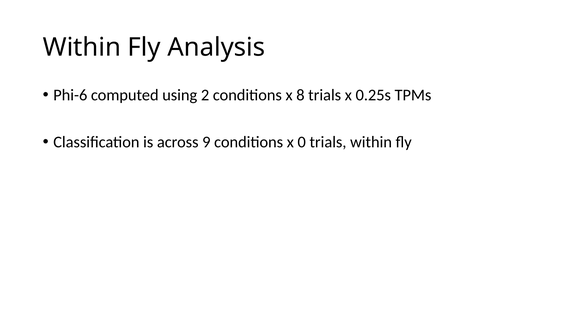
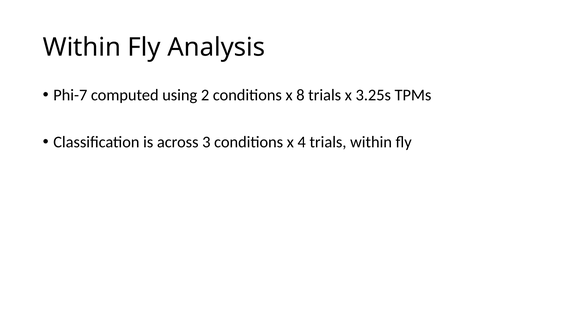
Phi-6: Phi-6 -> Phi-7 (70, 95)
0.25s: 0.25s -> 3.25s (373, 95)
9: 9 -> 3 (206, 142)
0: 0 -> 4 (302, 142)
